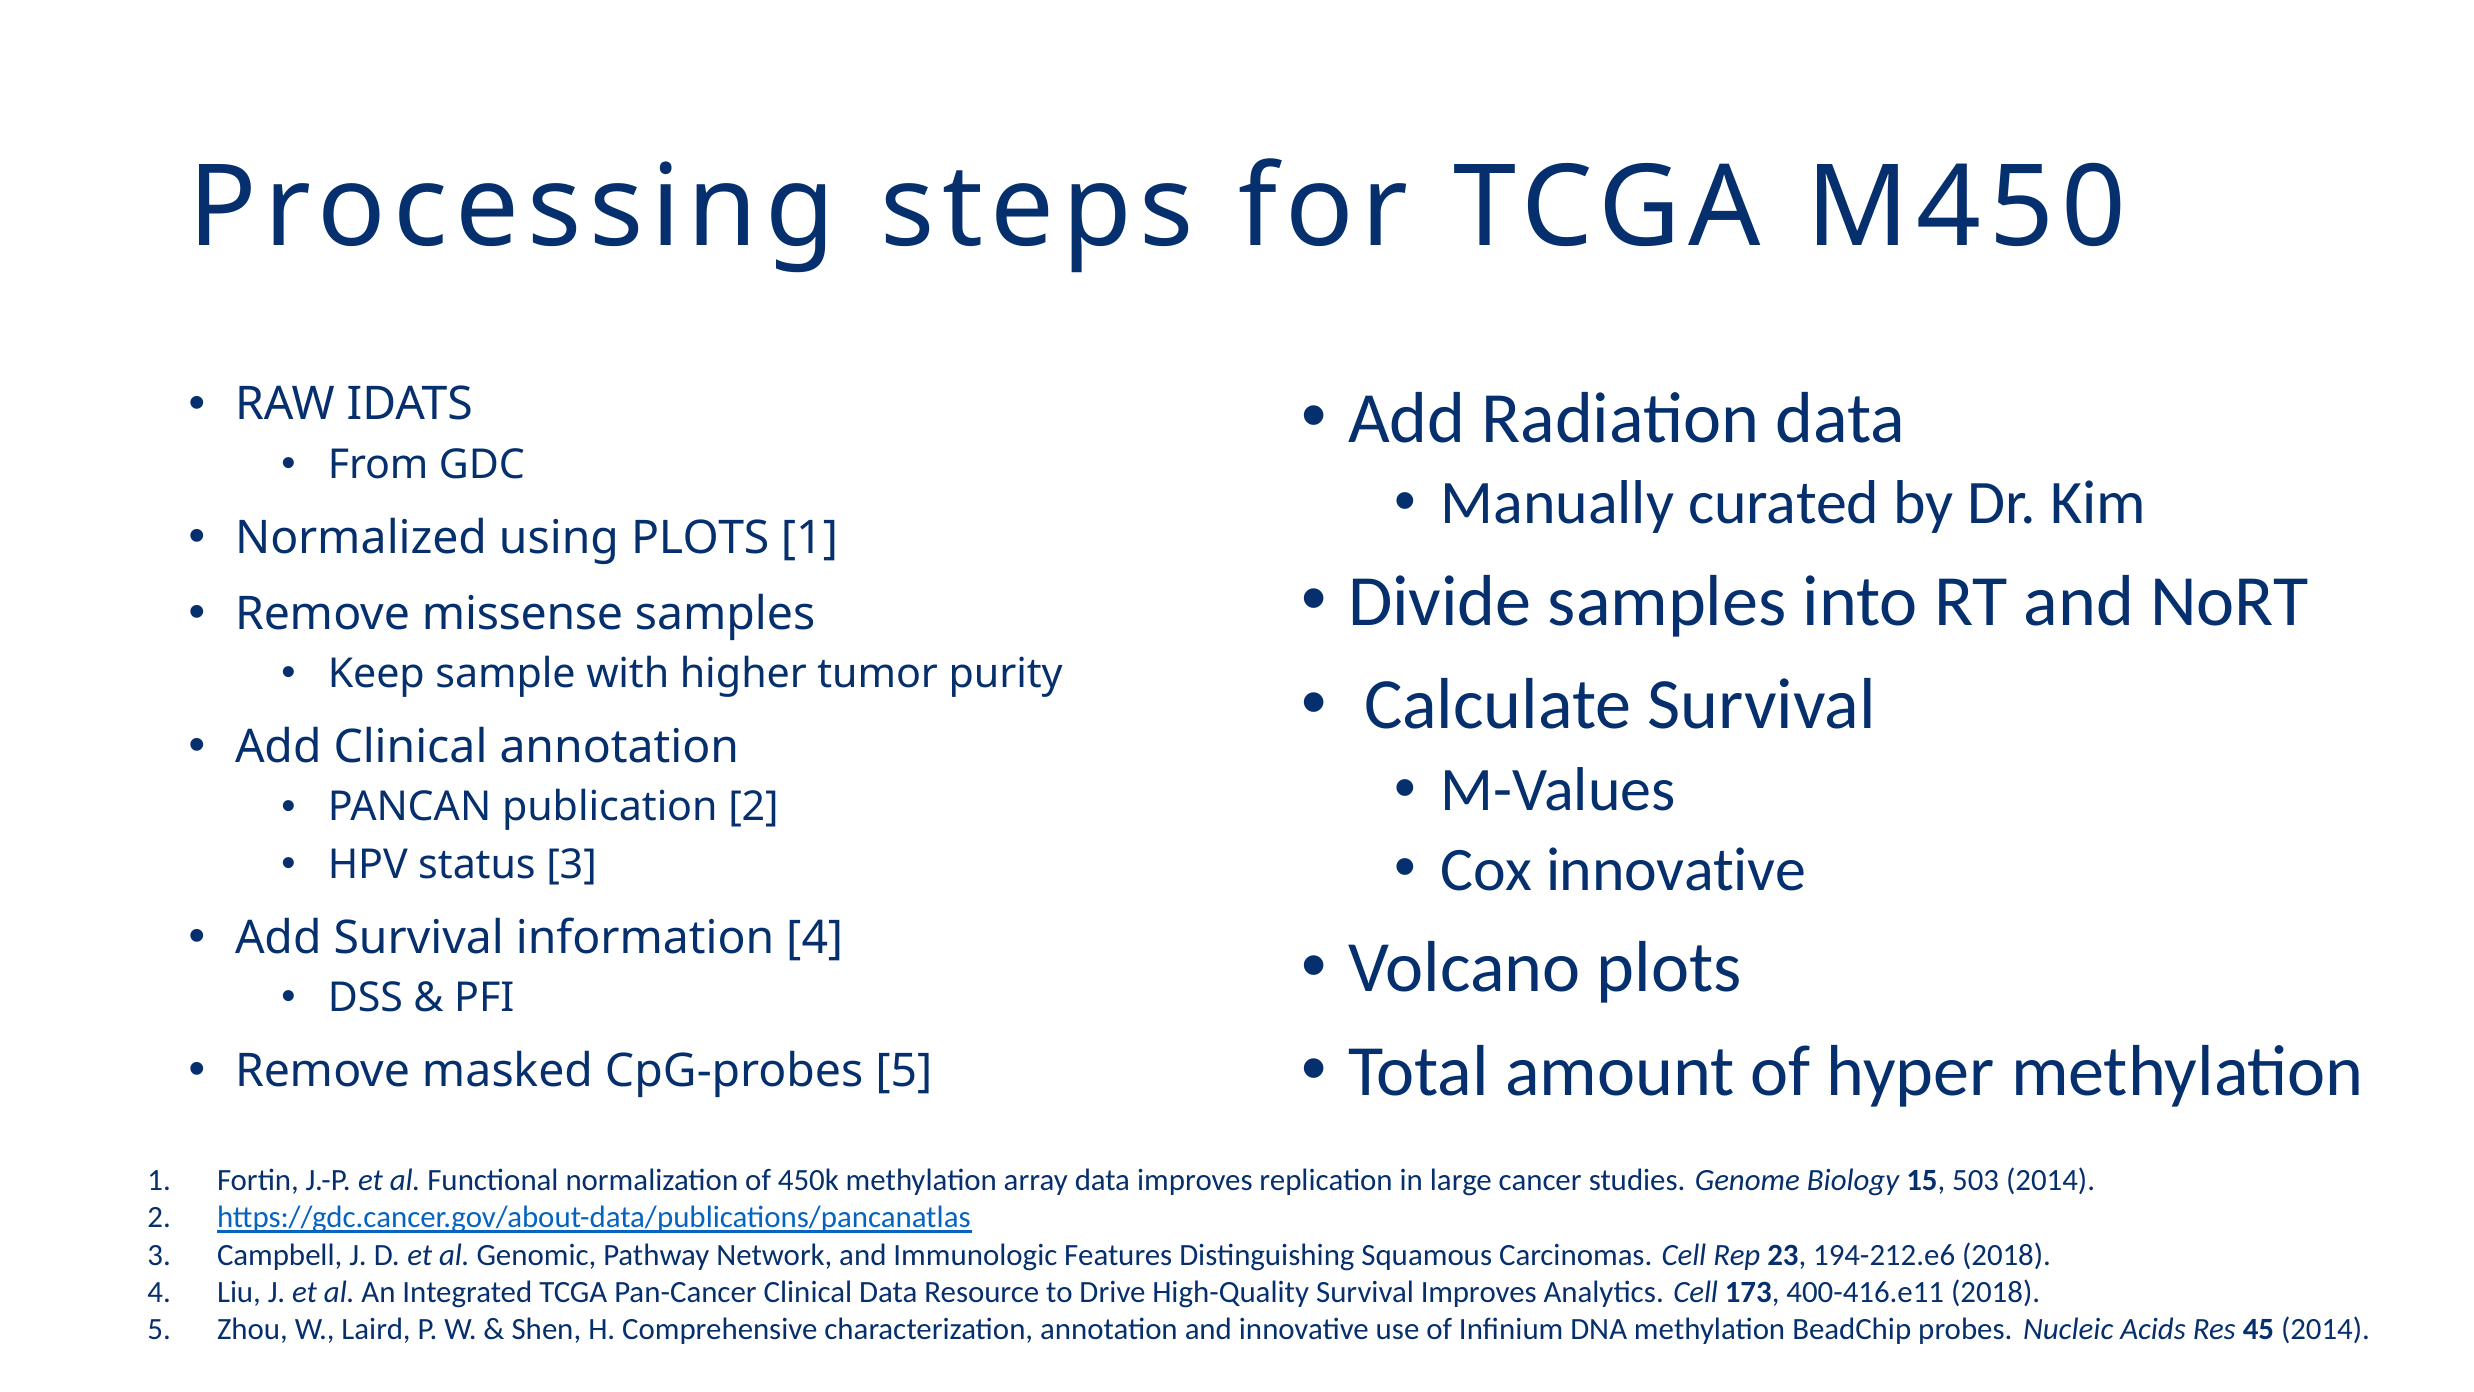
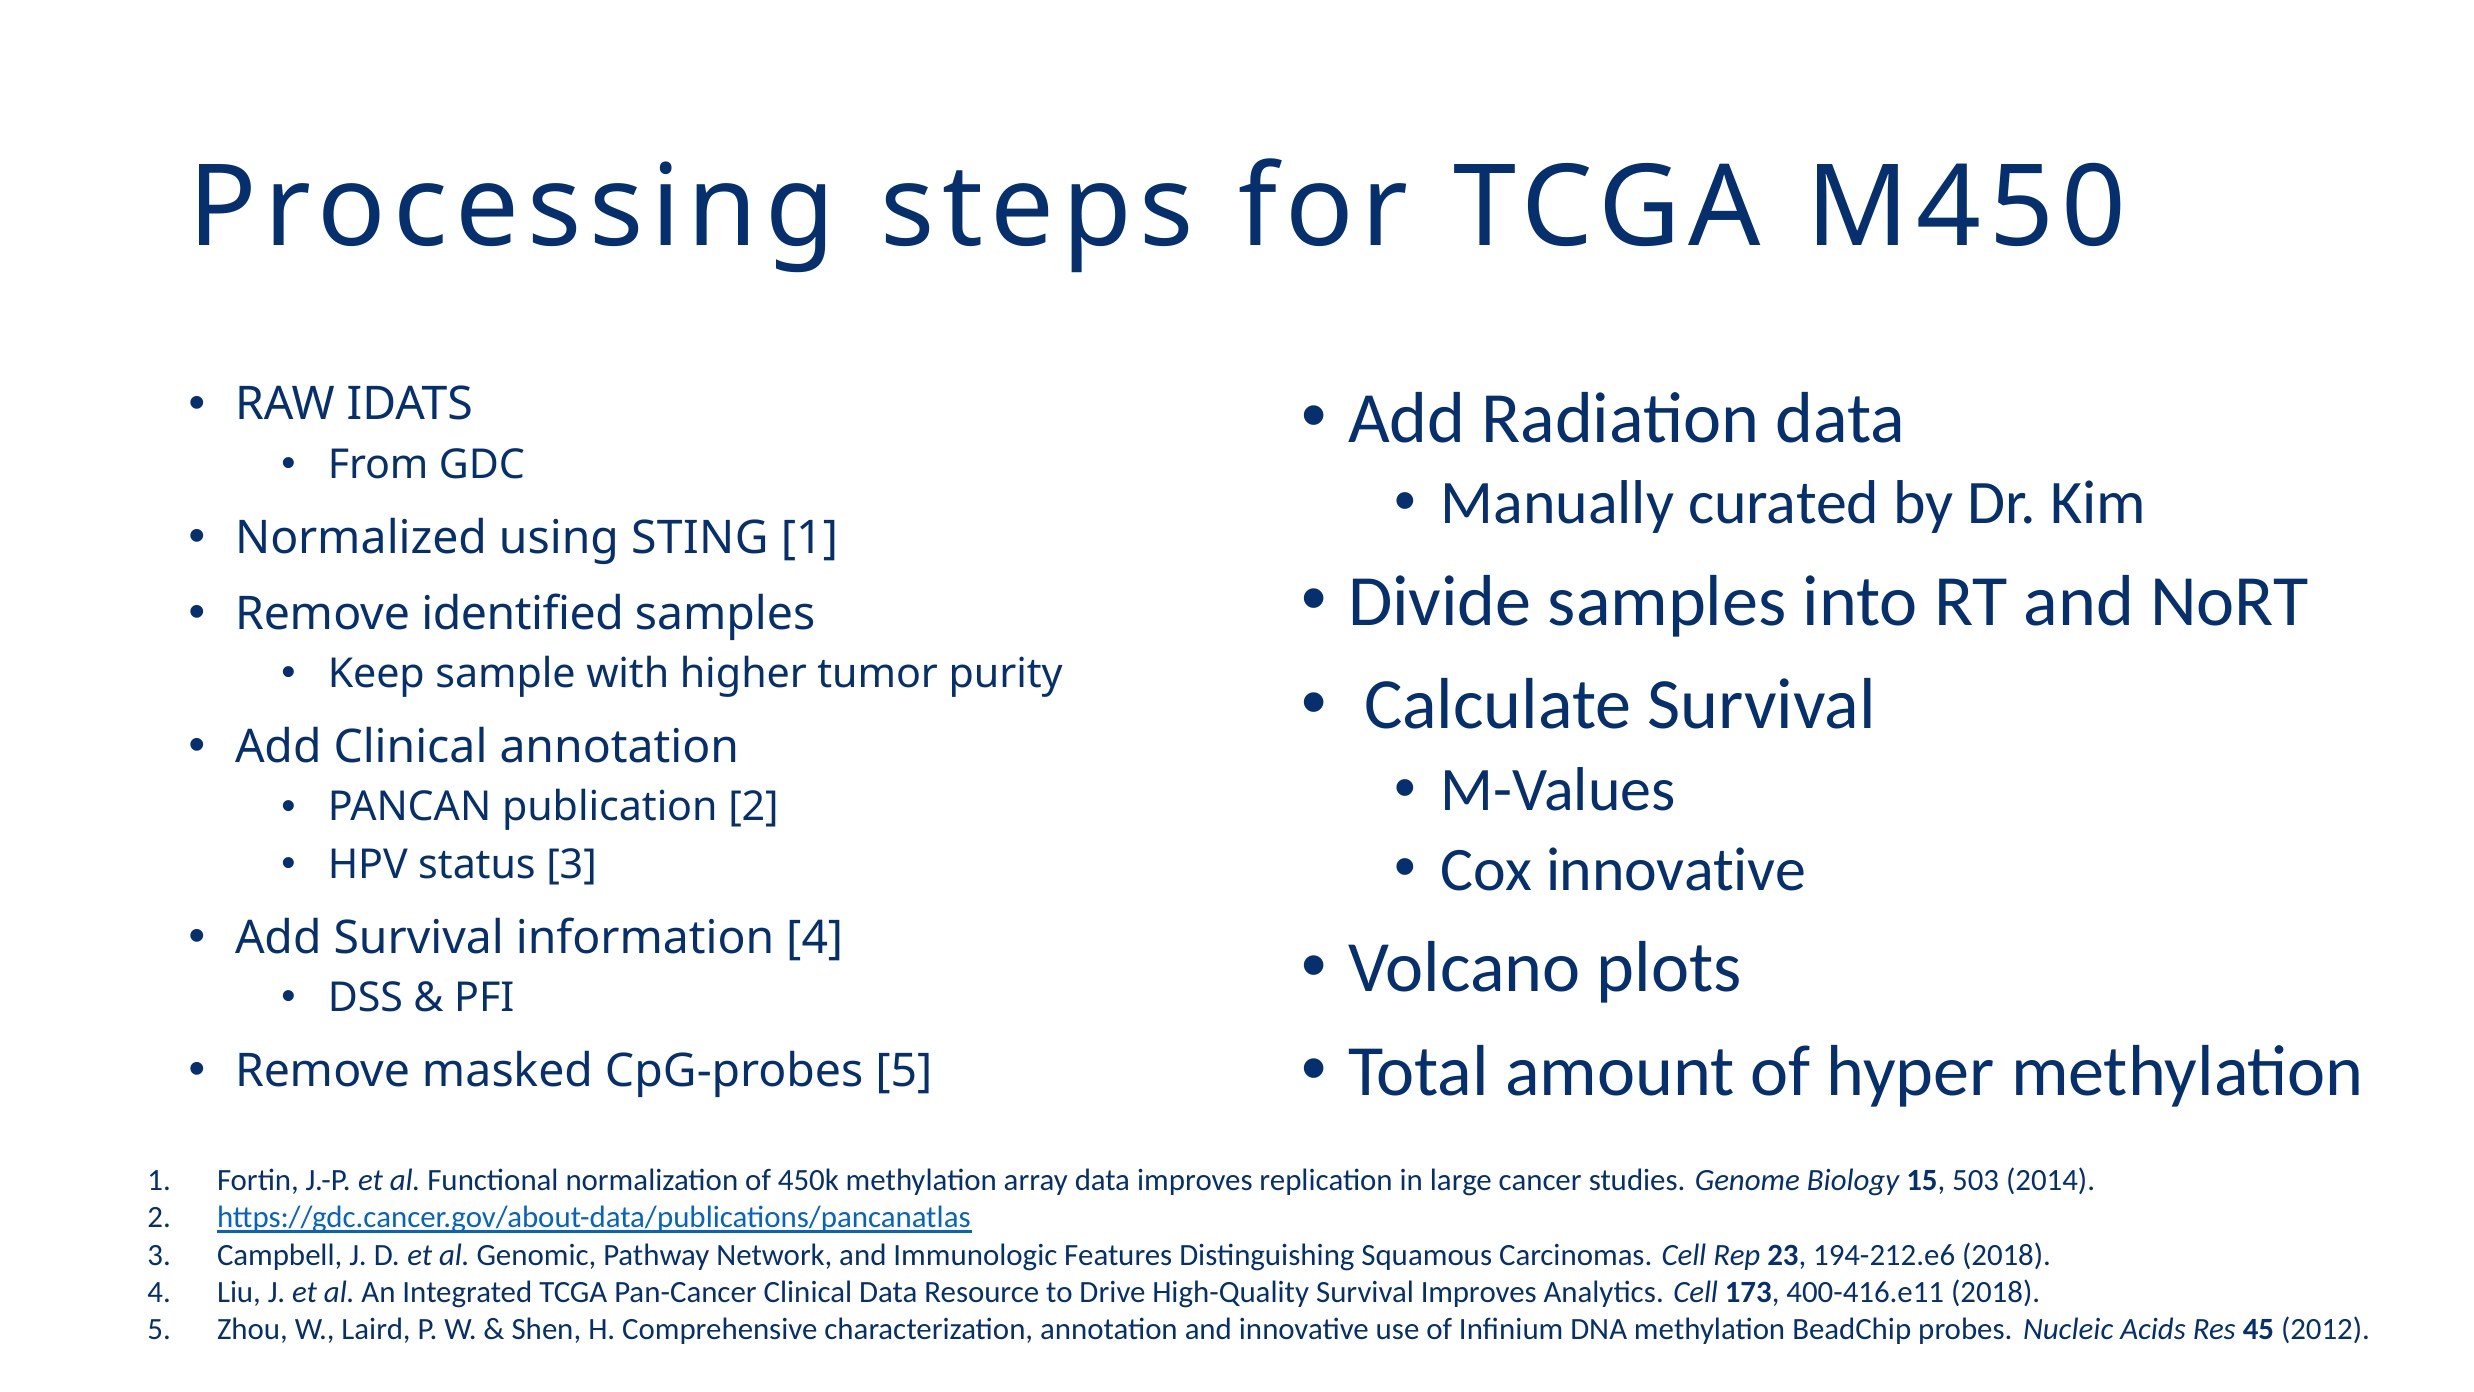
using PLOTS: PLOTS -> STING (700, 538)
missense: missense -> identified (523, 614)
45 2014: 2014 -> 2012 (2326, 1329)
